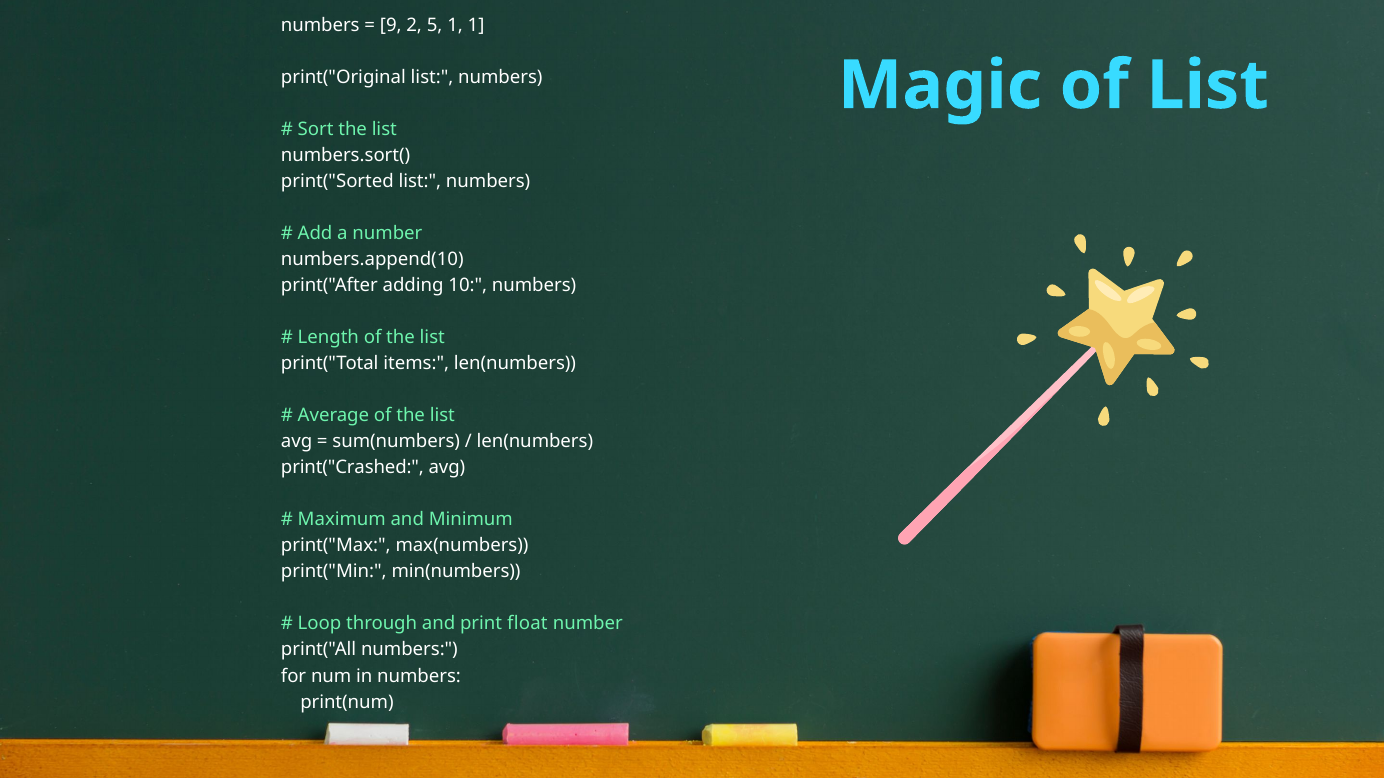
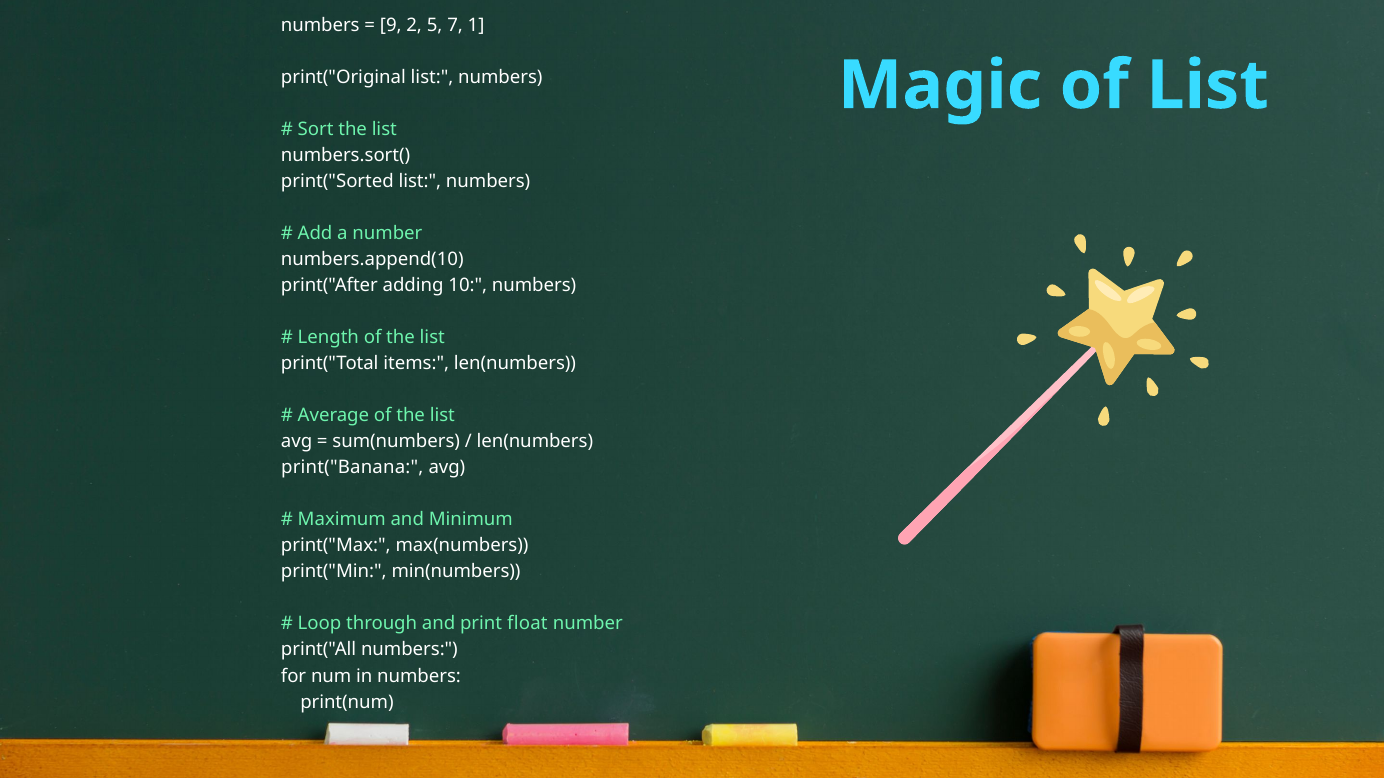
5 1: 1 -> 7 (455, 25)
print("Crashed: print("Crashed -> print("Banana (352, 468)
